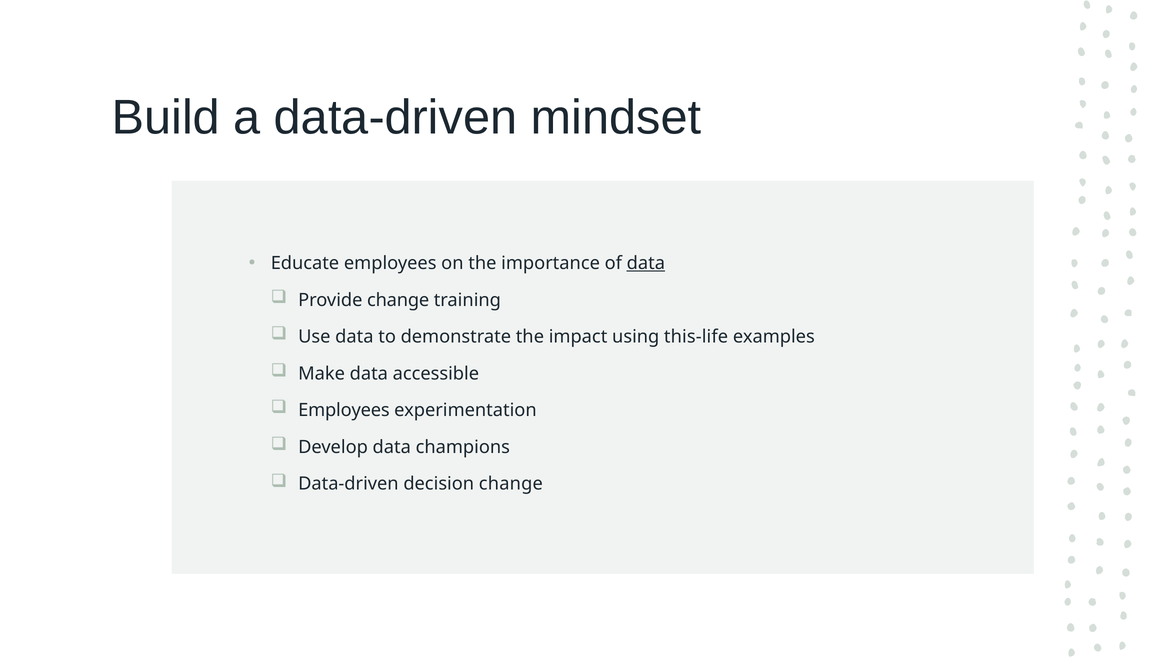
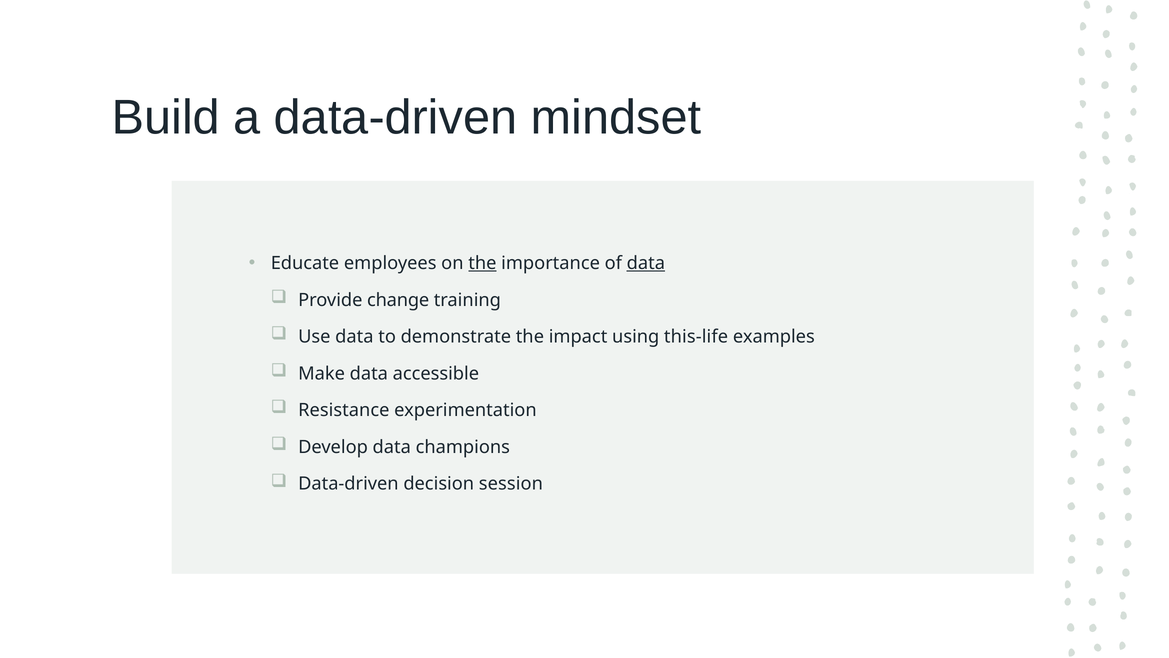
the underline: none -> present (482, 263)
Employees: Employees -> Resistance (344, 410)
decision change: change -> session (511, 484)
